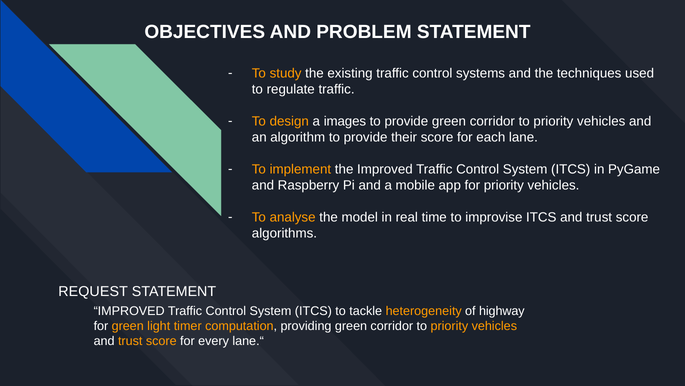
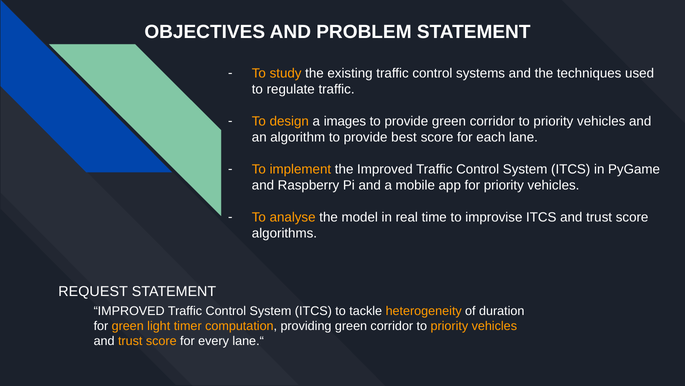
their: their -> best (404, 137)
highway: highway -> duration (502, 310)
